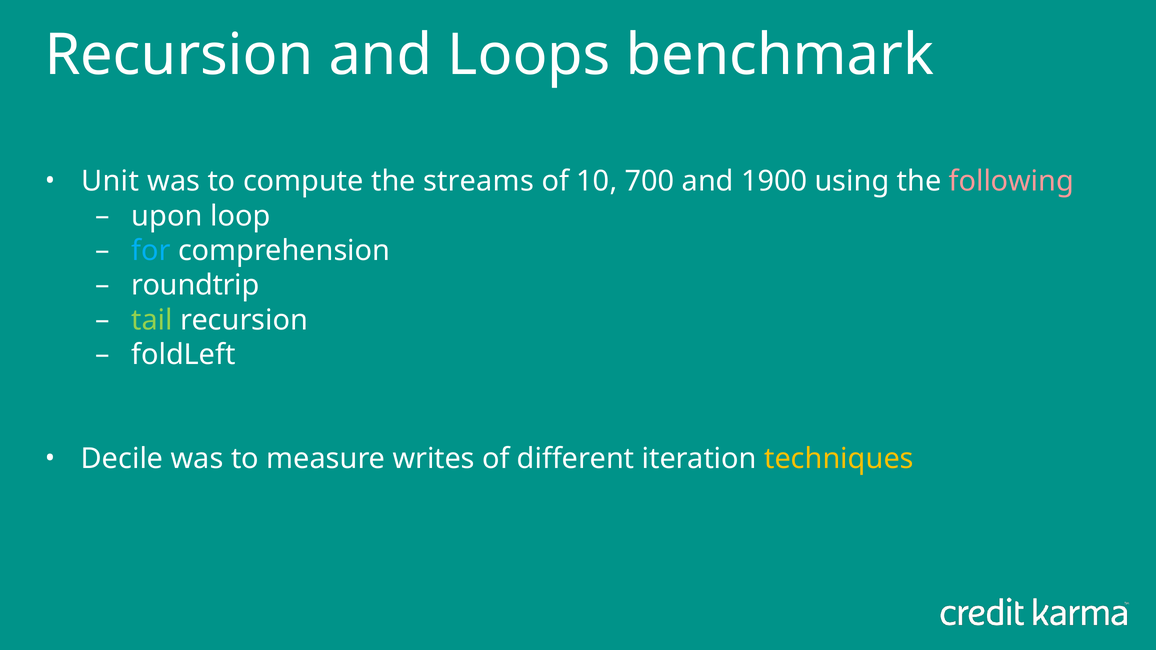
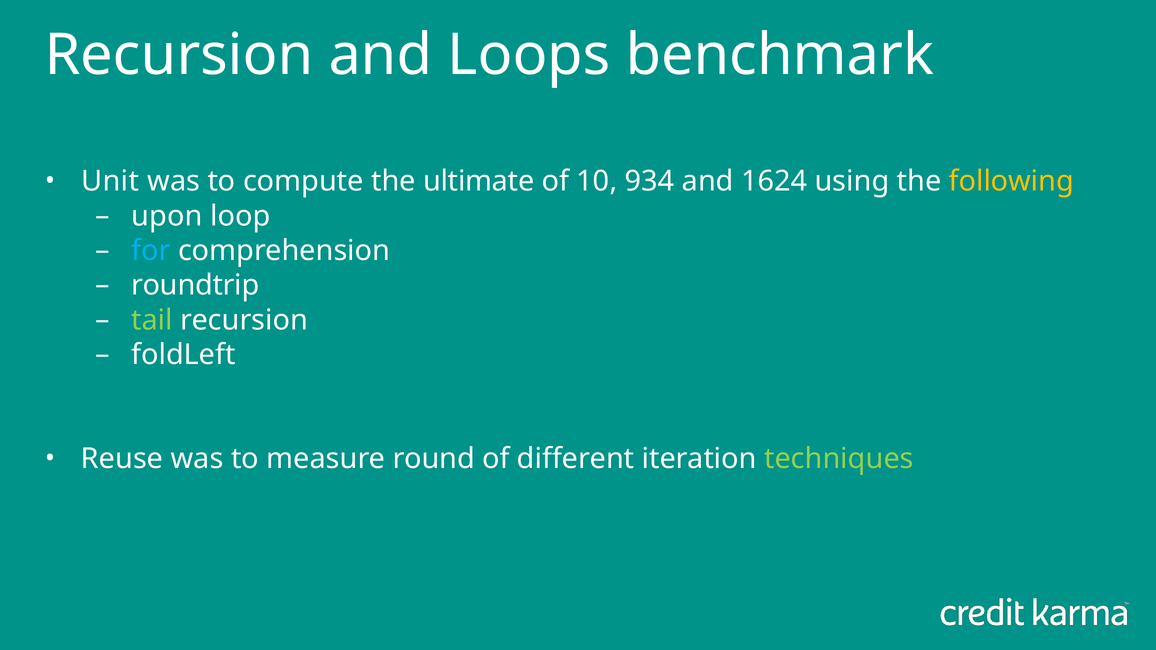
streams: streams -> ultimate (479, 181)
700: 700 -> 934 (650, 181)
1900: 1900 -> 1624 (774, 181)
following colour: pink -> yellow (1011, 181)
Decile: Decile -> Reuse (122, 459)
writes: writes -> round (434, 459)
techniques colour: yellow -> light green (839, 459)
